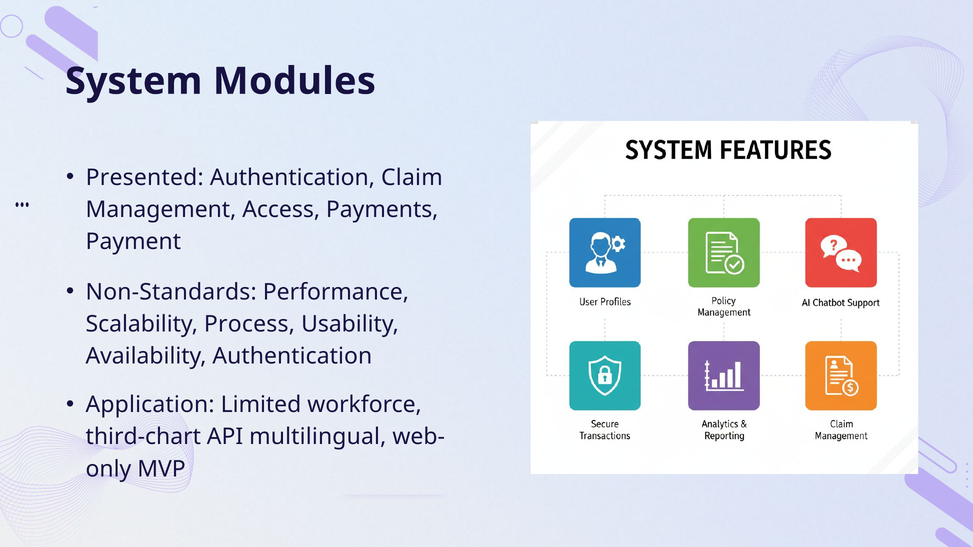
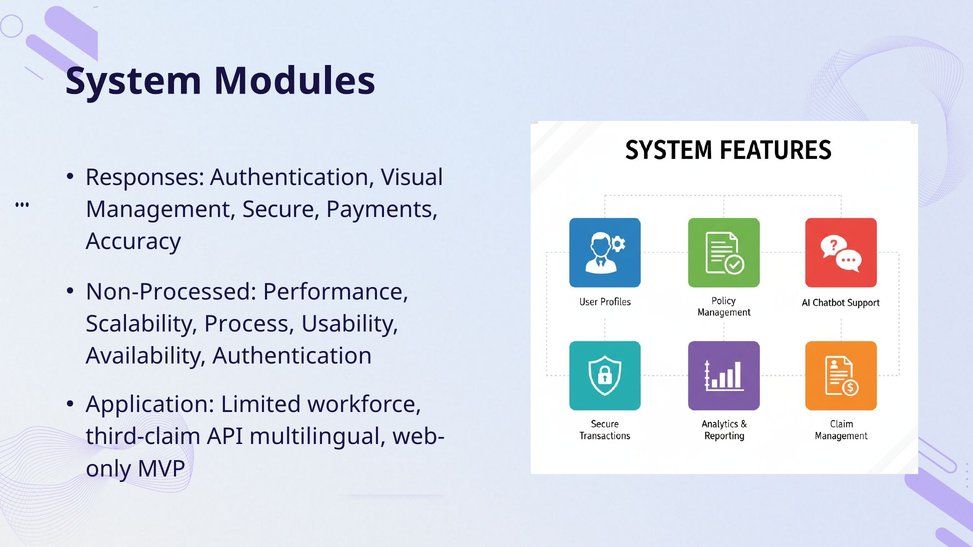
Presented: Presented -> Responses (145, 178)
Claim: Claim -> Visual (412, 178)
Access: Access -> Secure (281, 210)
Payment: Payment -> Accuracy (133, 242)
Non-Standards: Non-Standards -> Non-Processed (171, 292)
third-chart: third-chart -> third-claim (143, 437)
